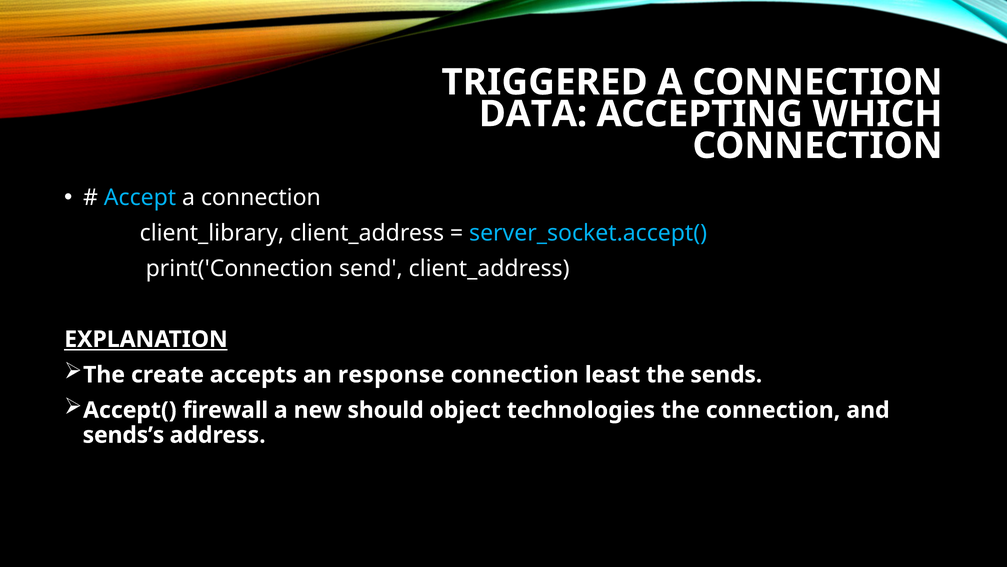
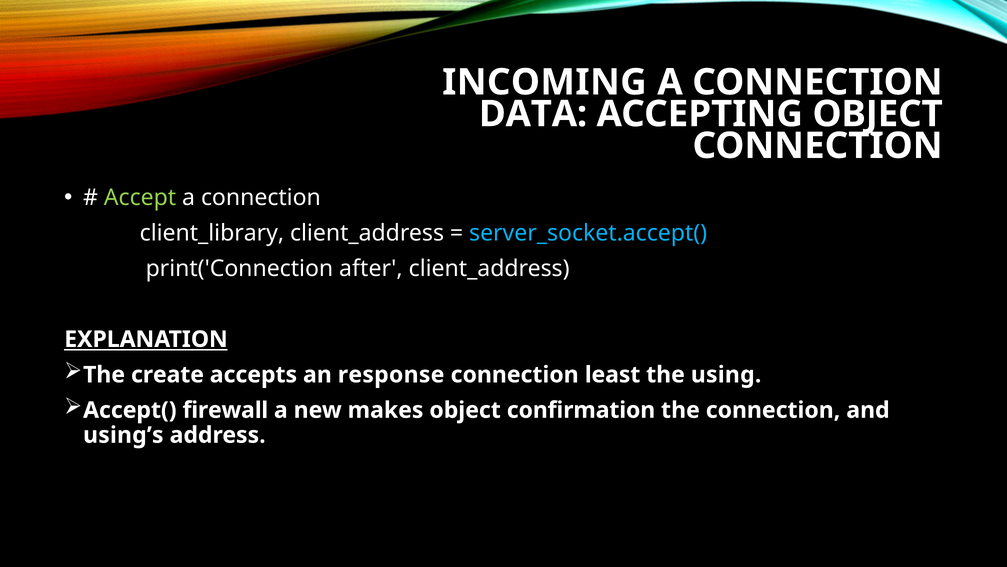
TRIGGERED: TRIGGERED -> INCOMING (544, 82)
ACCEPTING WHICH: WHICH -> OBJECT (878, 114)
Accept colour: light blue -> light green (140, 197)
send: send -> after (371, 268)
sends: sends -> using (726, 374)
should: should -> makes (386, 410)
technologies: technologies -> confirmation (581, 410)
sends’s: sends’s -> using’s (123, 435)
